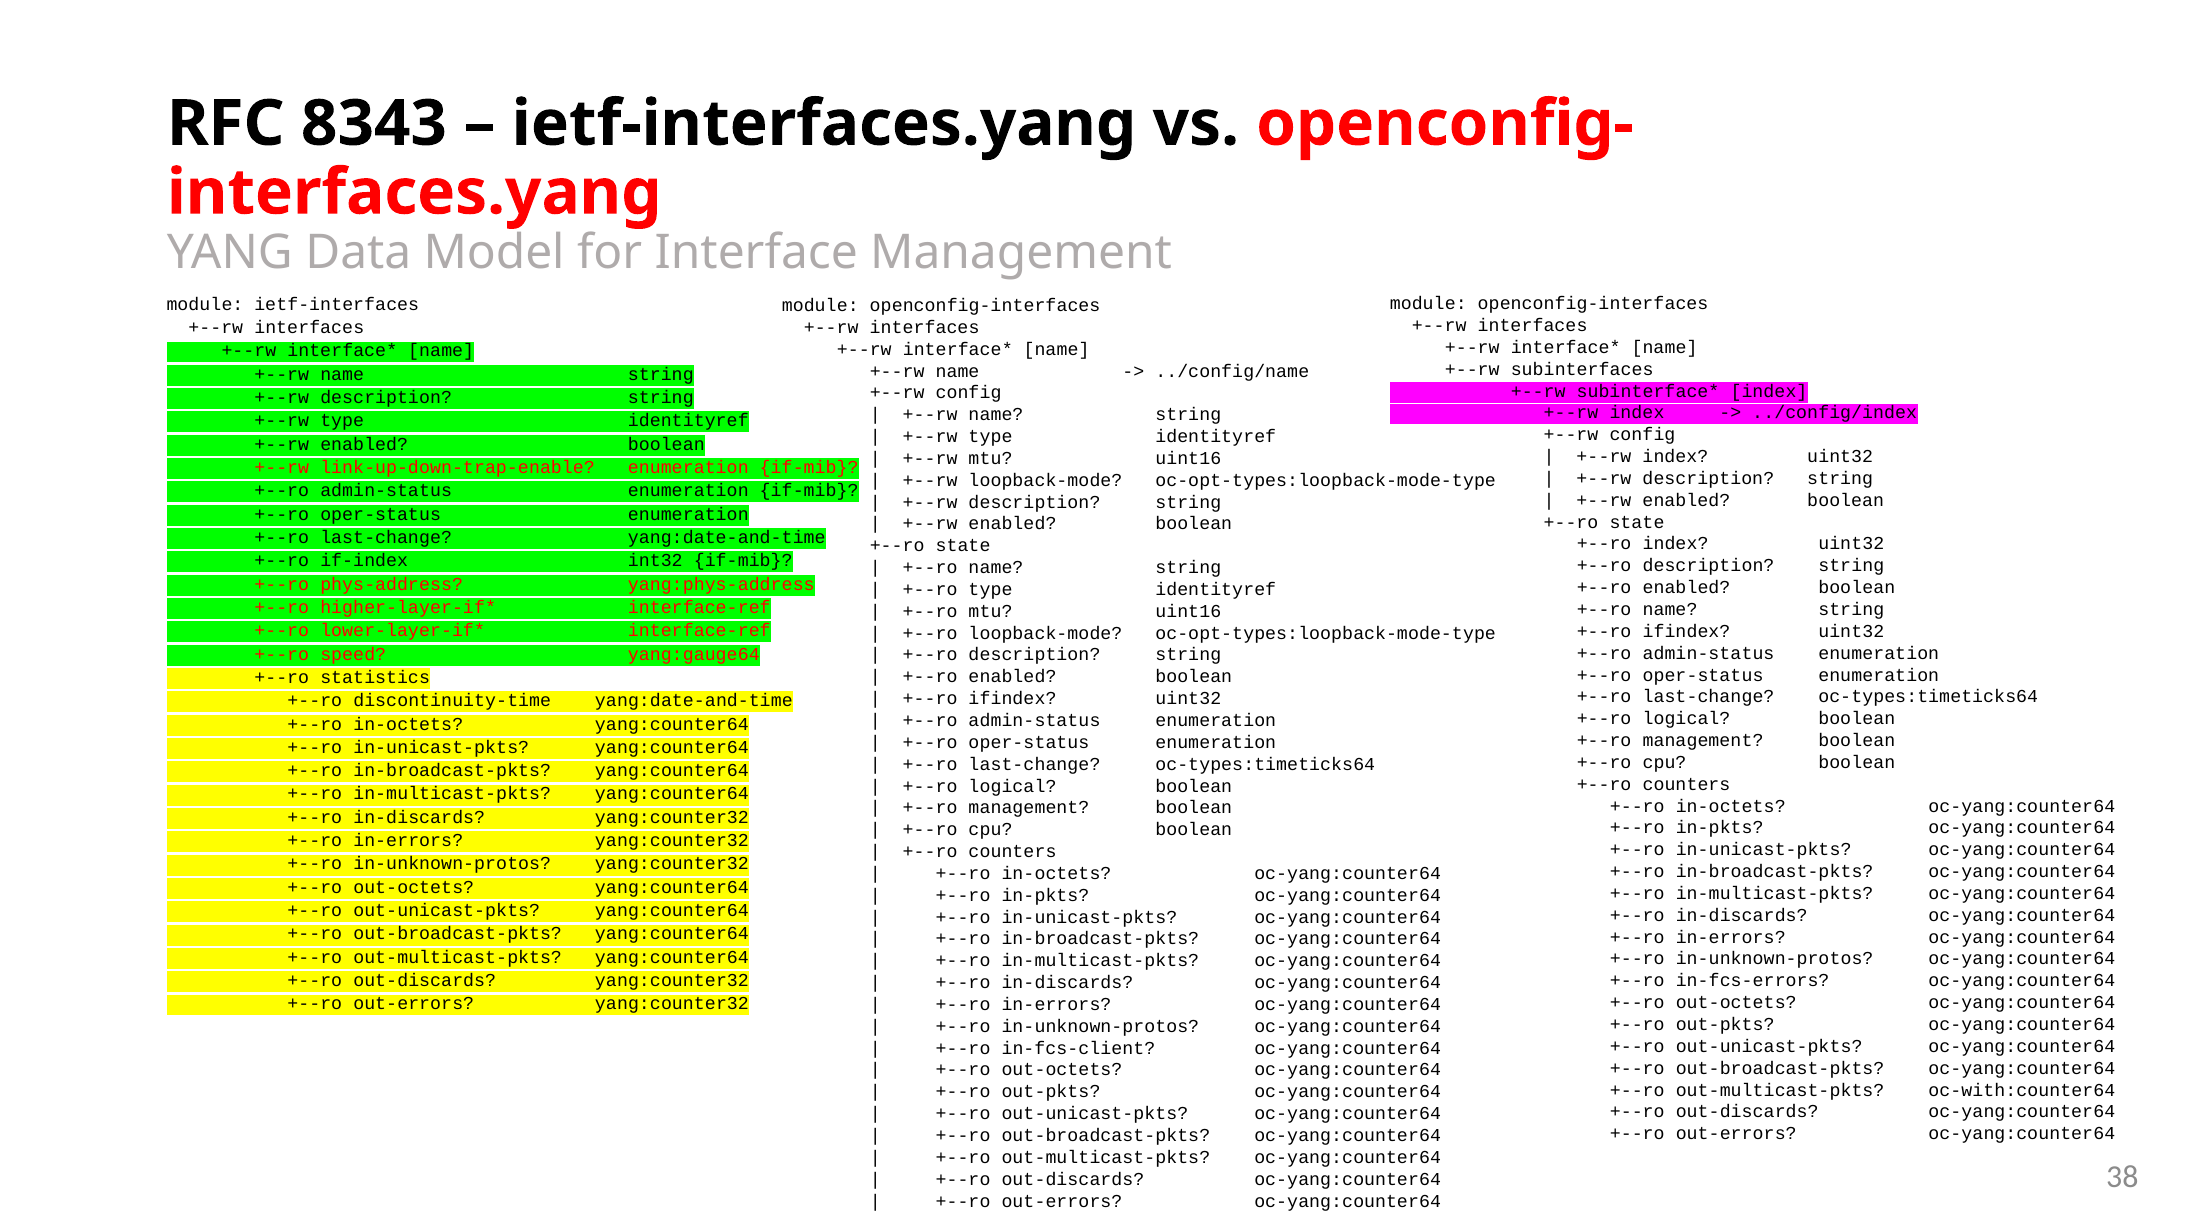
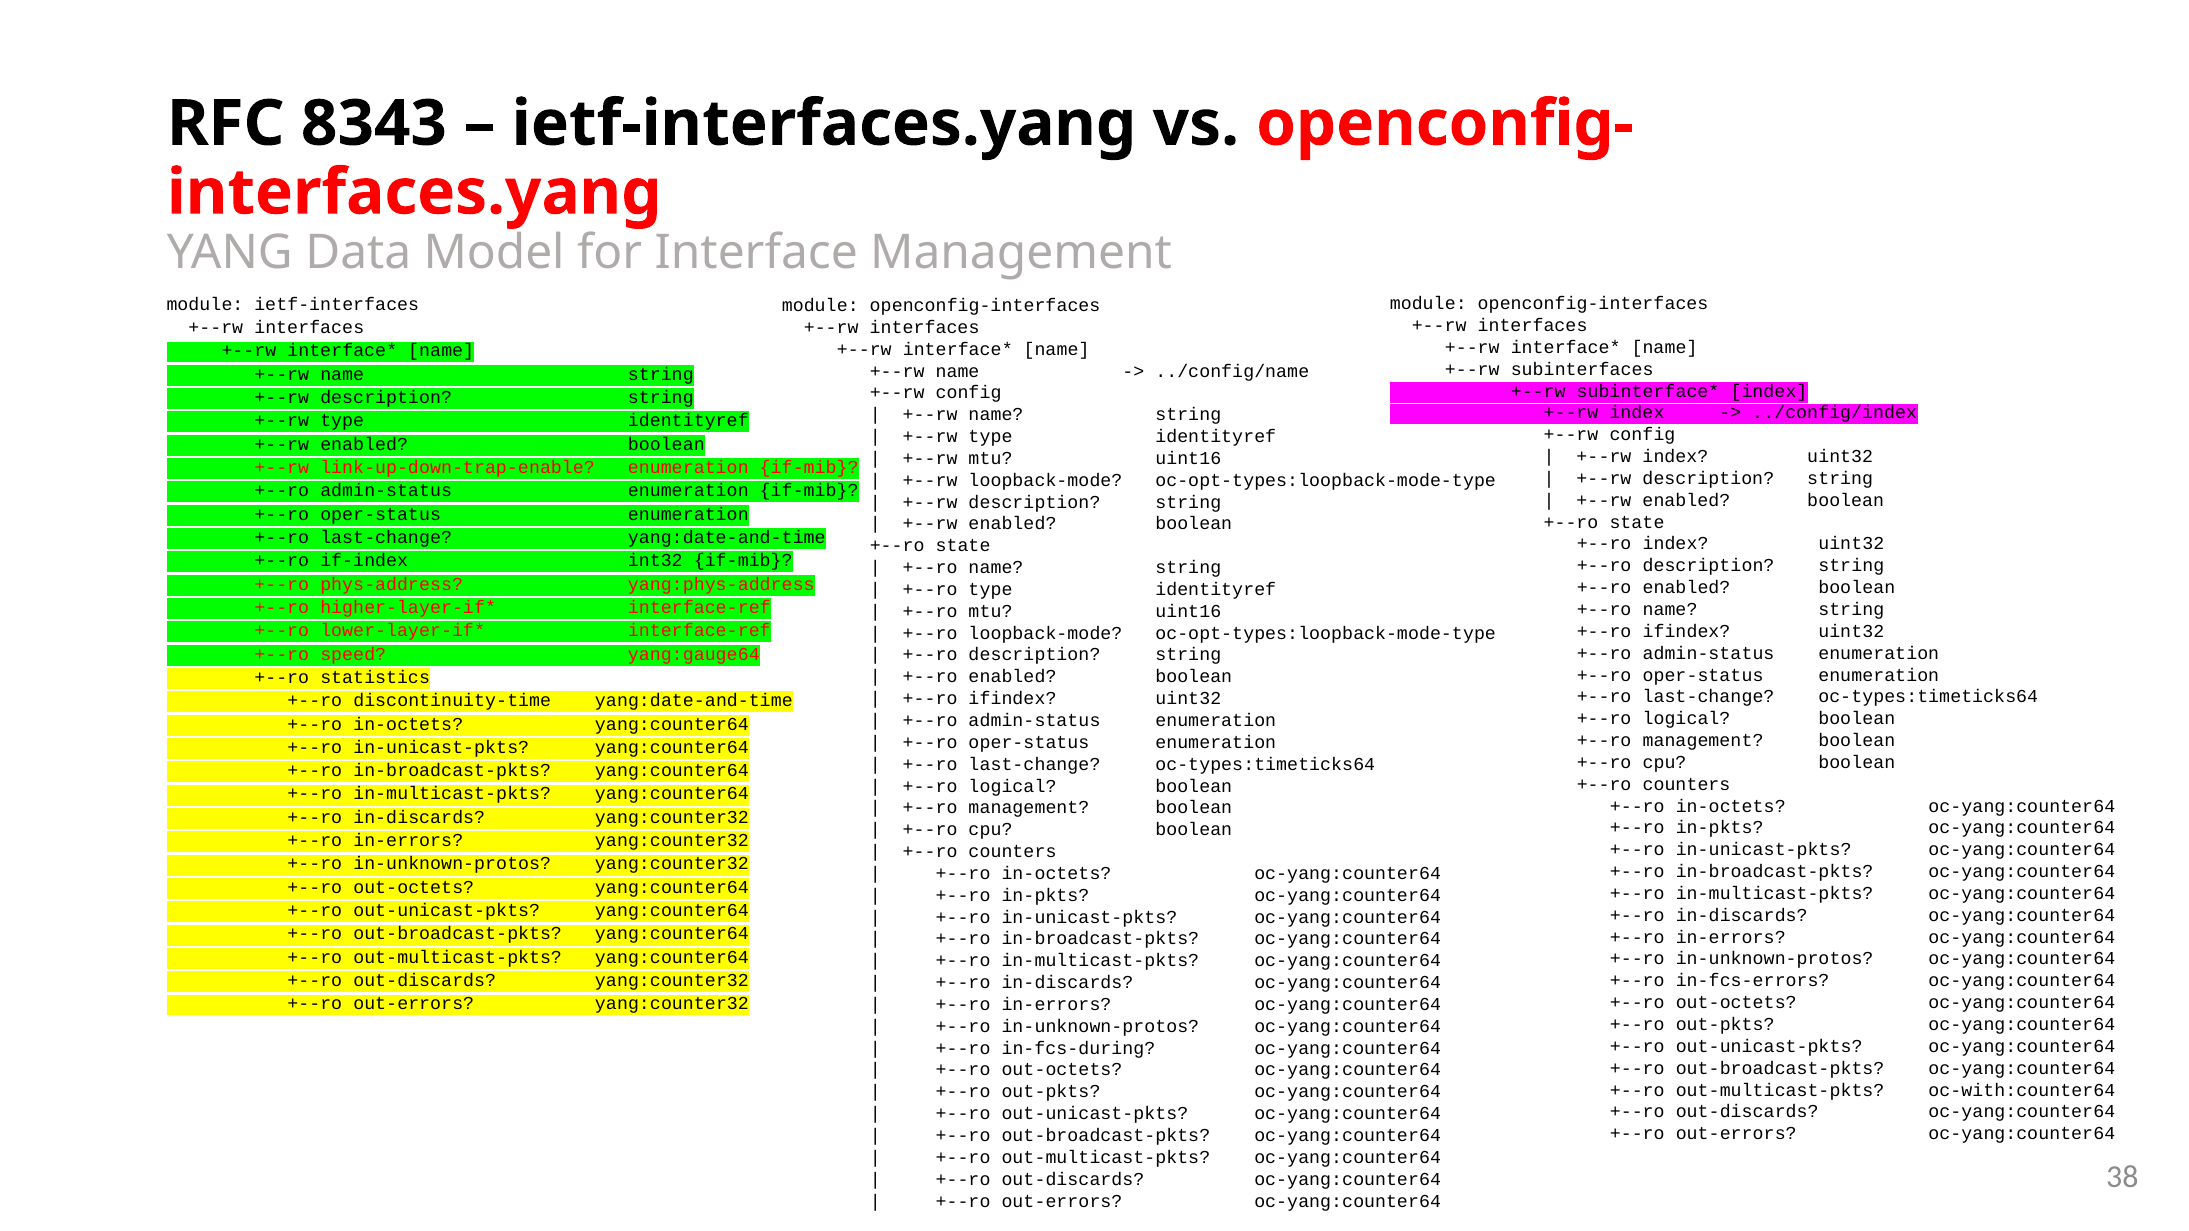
in-fcs-client: in-fcs-client -> in-fcs-during (1078, 1048)
